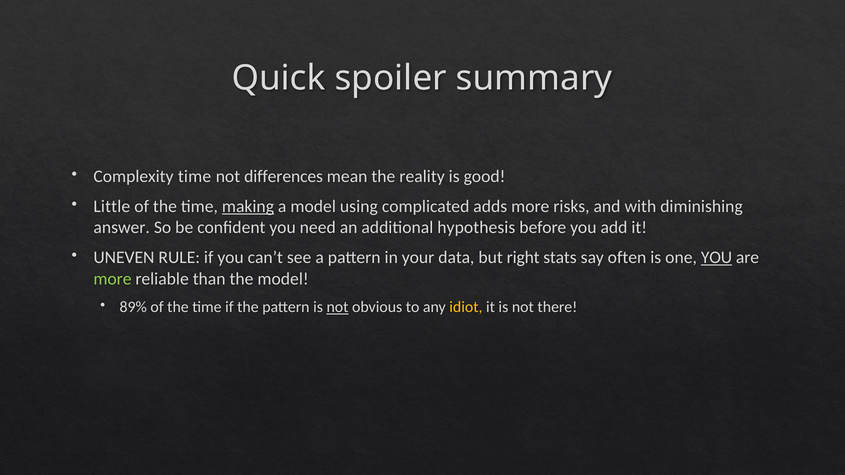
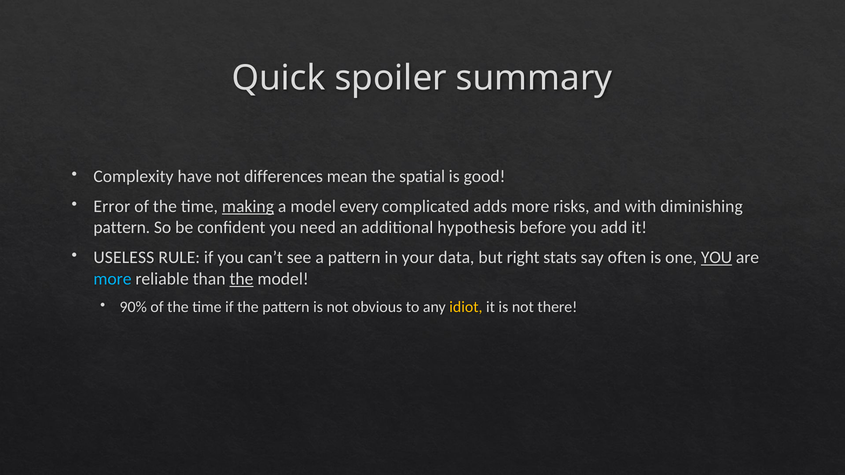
Complexity time: time -> have (195, 177)
reality: reality -> spatial (422, 177)
Little: Little -> Error (112, 207)
using: using -> every (359, 207)
answer: answer -> pattern (122, 228)
UNEVEN: UNEVEN -> USELESS (124, 258)
more colour: light green -> light blue (112, 279)
the underline: none -> present (242, 279)
89%: 89% -> 90% (133, 307)
not underline: present -> none (338, 307)
